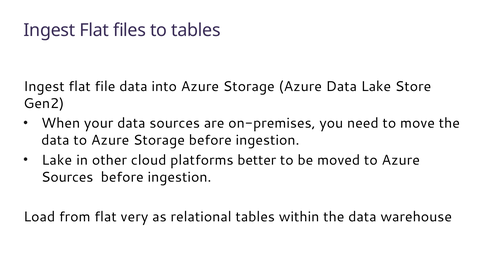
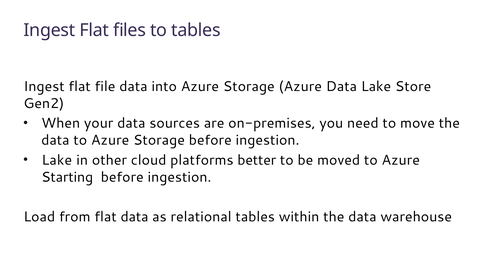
Sources: Sources -> Starting (67, 177)
flat very: very -> data (135, 217)
